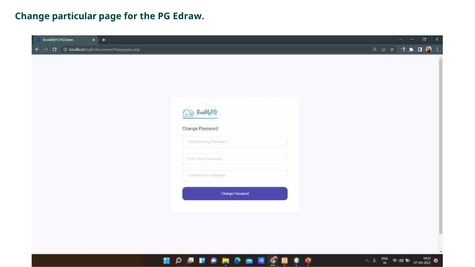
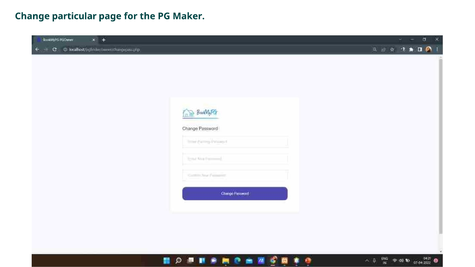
Edraw: Edraw -> Maker (189, 16)
